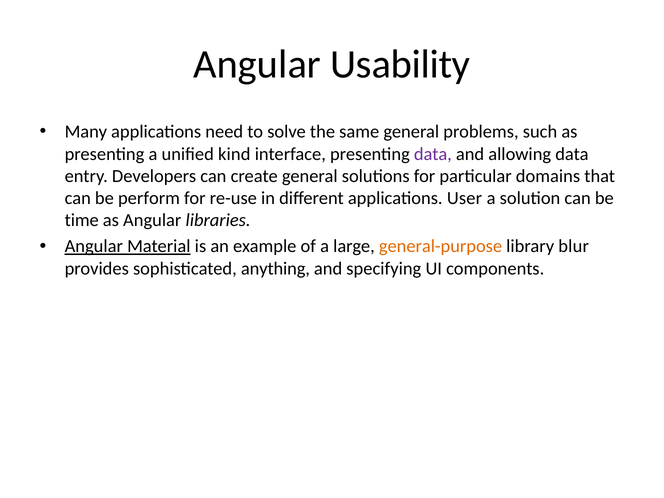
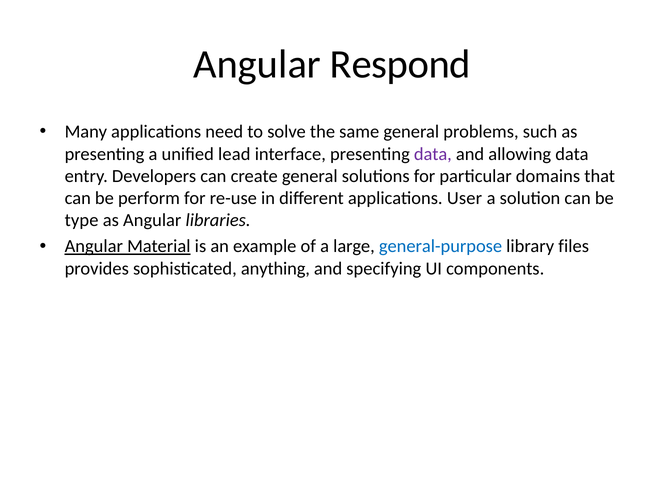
Usability: Usability -> Respond (400, 64)
kind: kind -> lead (234, 154)
time: time -> type (82, 220)
general-purpose colour: orange -> blue (441, 246)
blur: blur -> files (574, 246)
